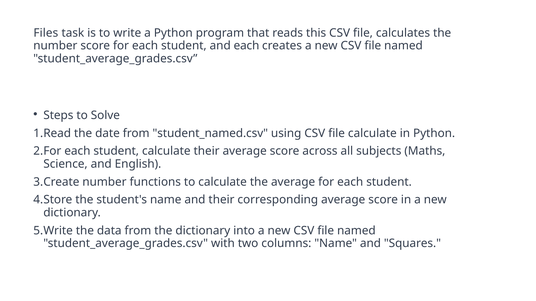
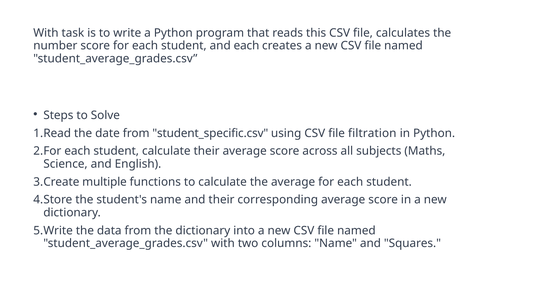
Files: Files -> With (46, 33)
student_named.csv: student_named.csv -> student_specific.csv (210, 133)
file calculate: calculate -> filtration (372, 133)
number: number -> multiple (105, 182)
